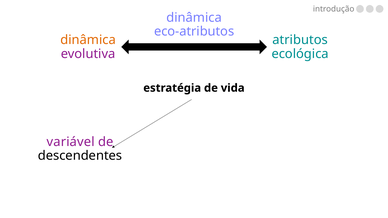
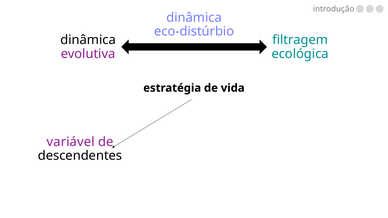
eco-atributos: eco-atributos -> eco-distúrbio (194, 31)
dinâmica colour: orange -> black (88, 40)
atributos: atributos -> filtragem (300, 40)
